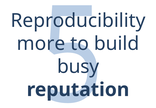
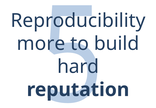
busy: busy -> hard (78, 67)
